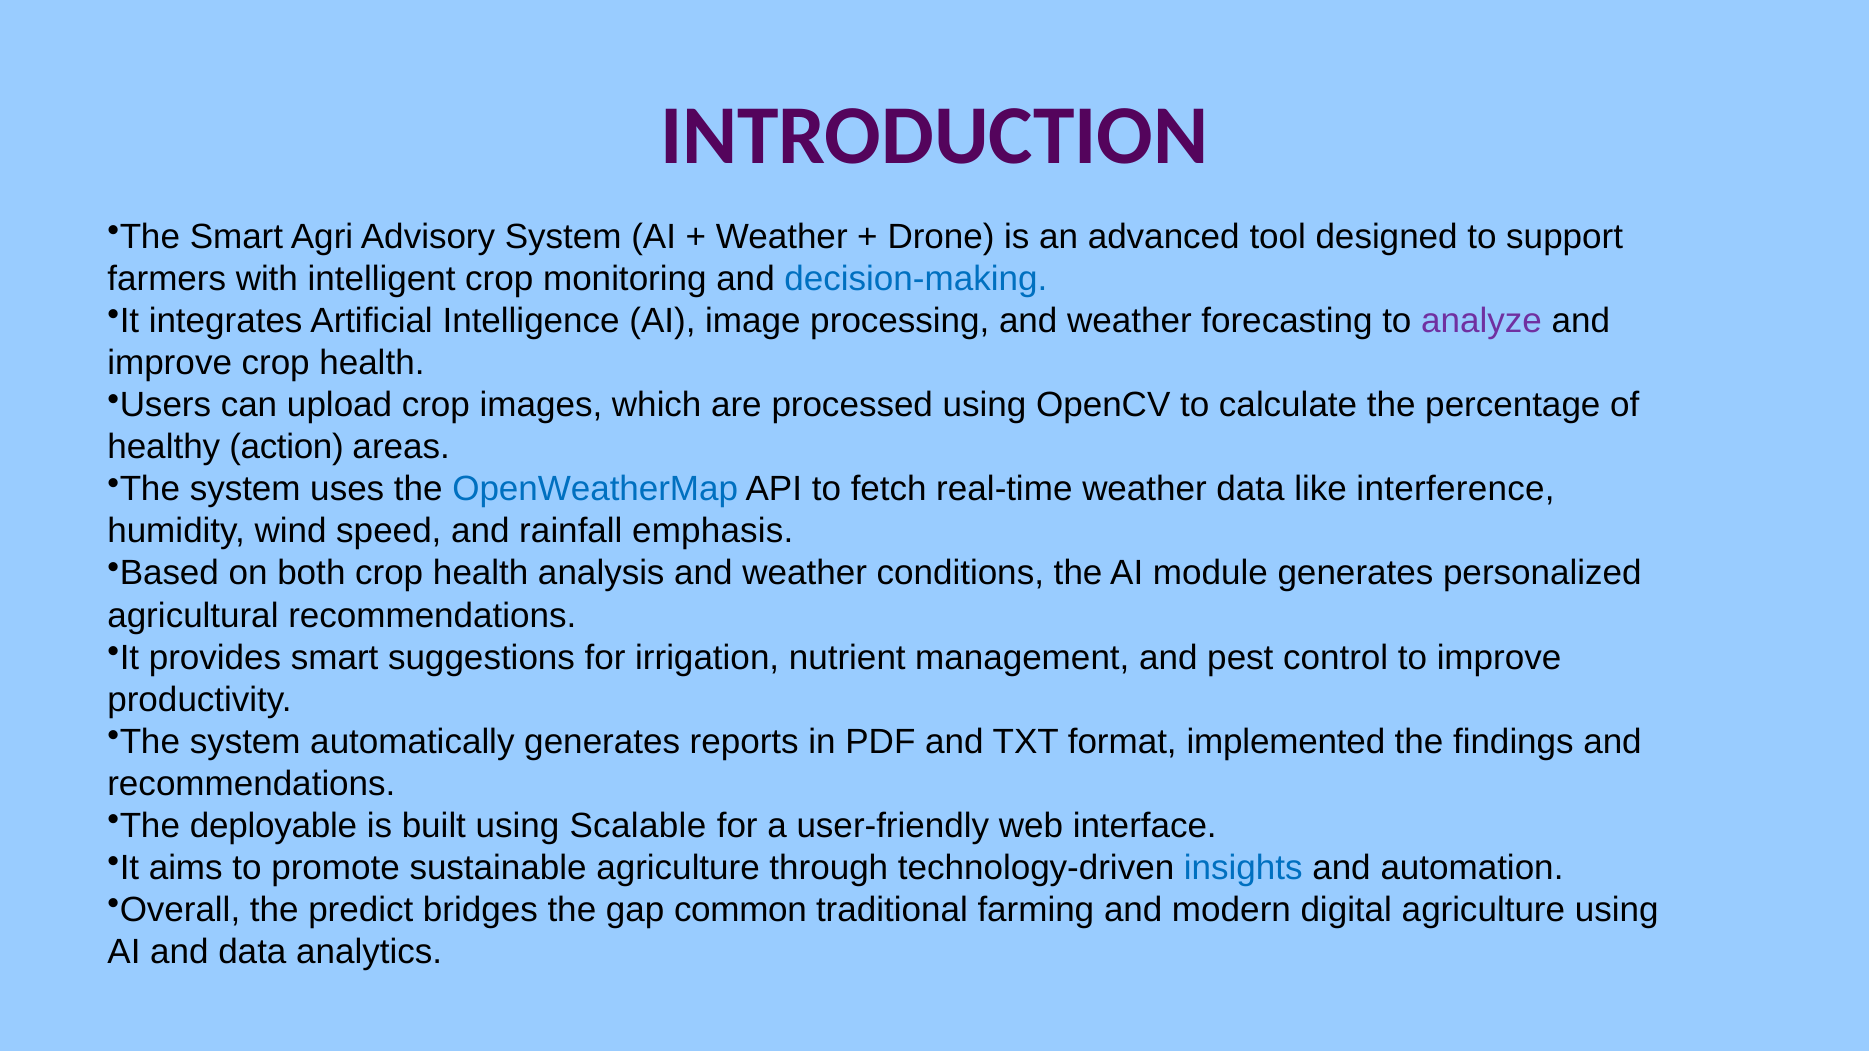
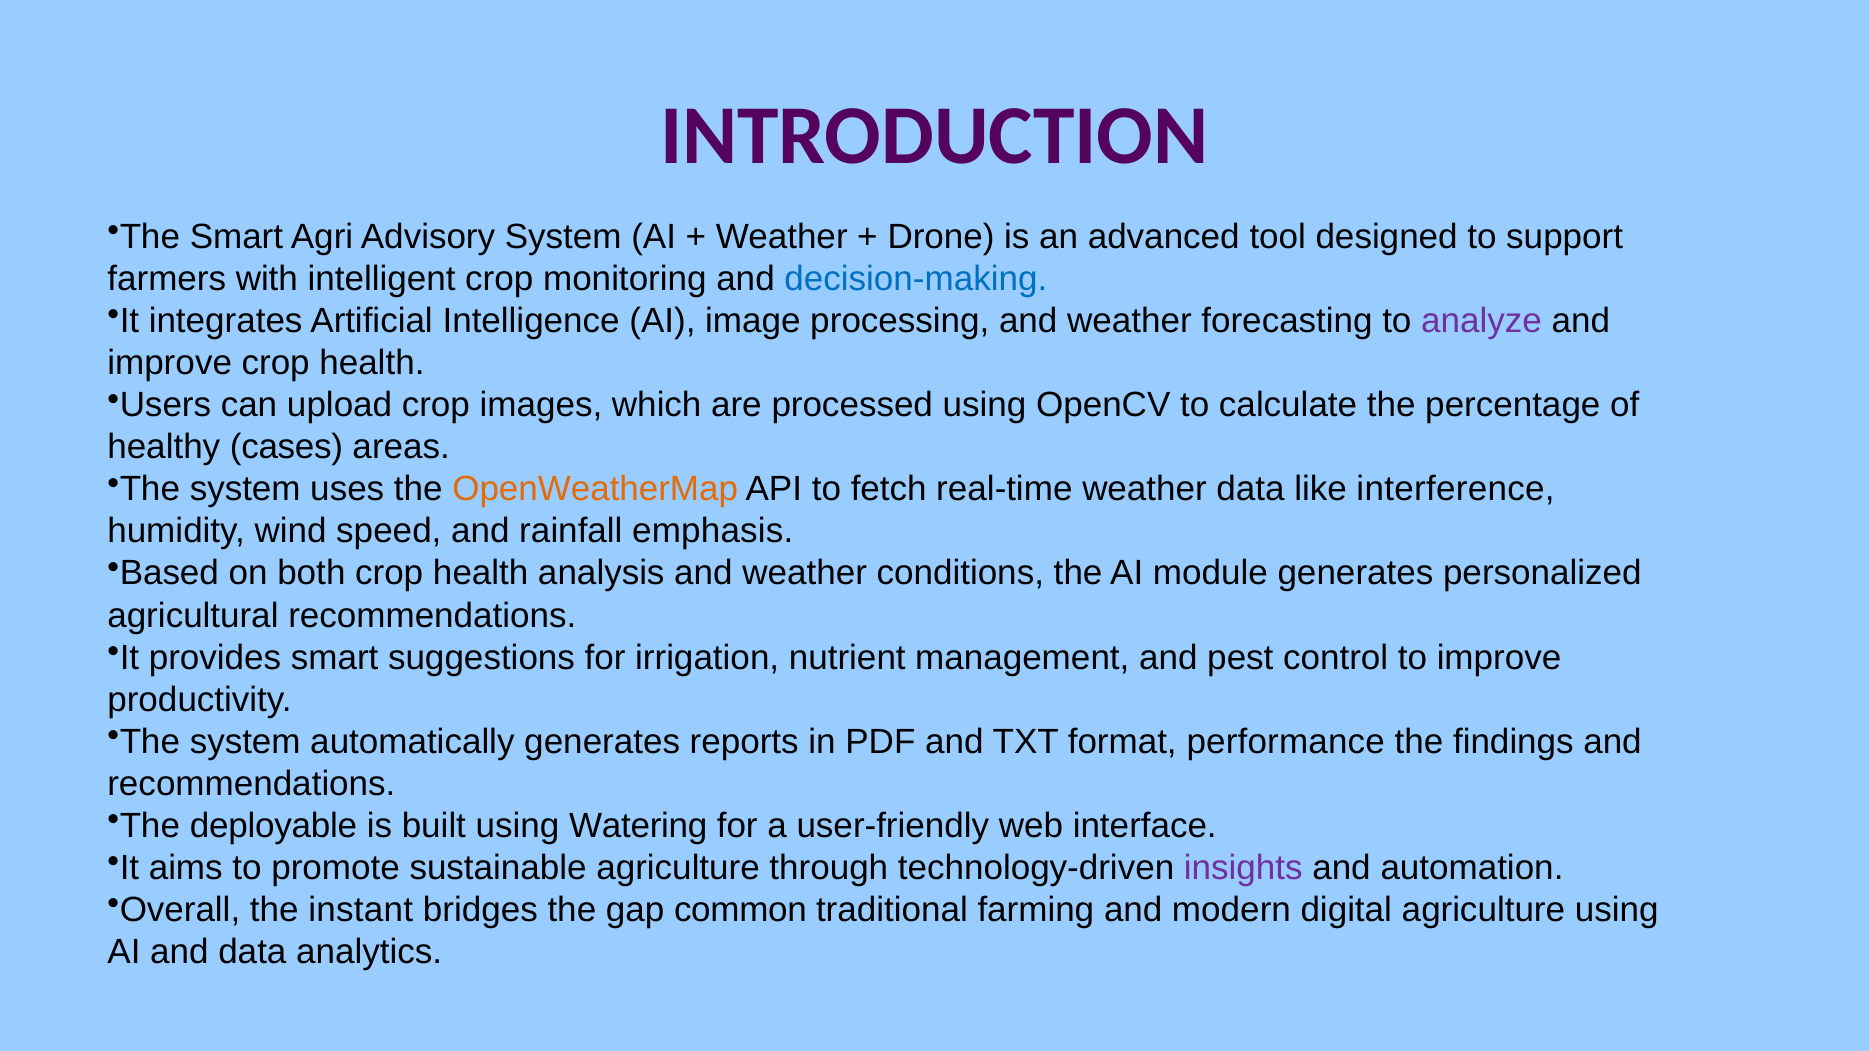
action: action -> cases (286, 447)
OpenWeatherMap colour: blue -> orange (595, 489)
implemented: implemented -> performance (1286, 742)
Scalable: Scalable -> Watering (638, 826)
insights colour: blue -> purple (1243, 868)
predict: predict -> instant (361, 910)
